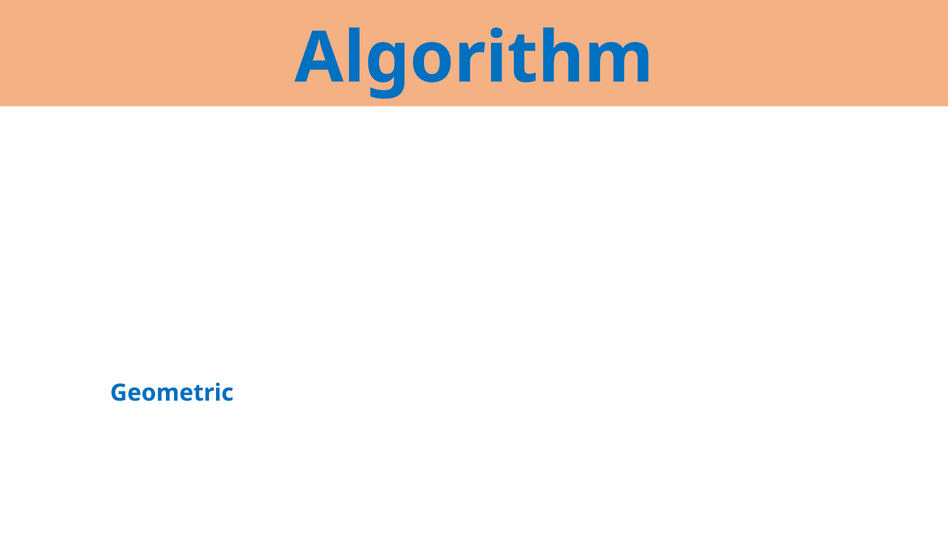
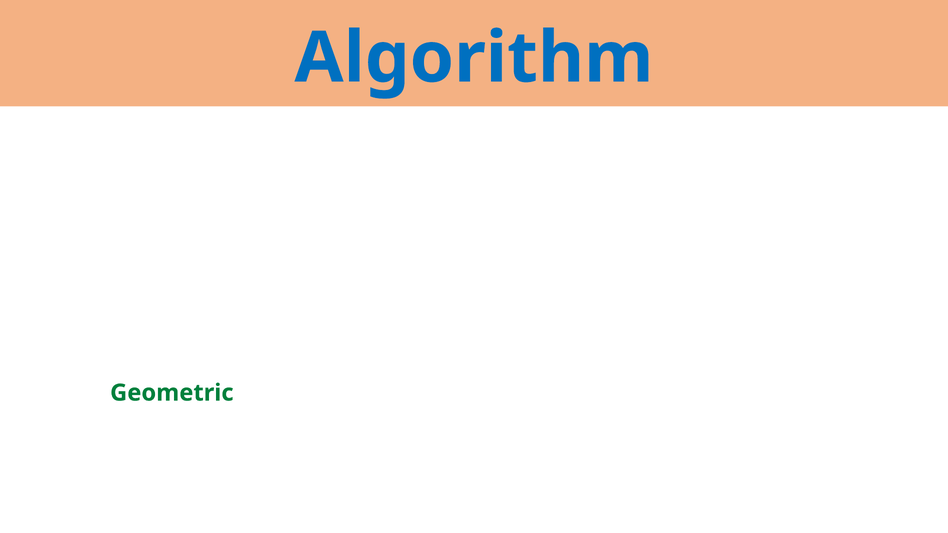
Geometric colour: blue -> green (172, 393)
